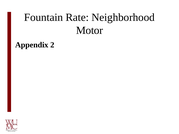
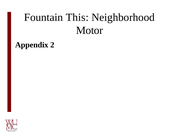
Rate: Rate -> This (77, 17)
